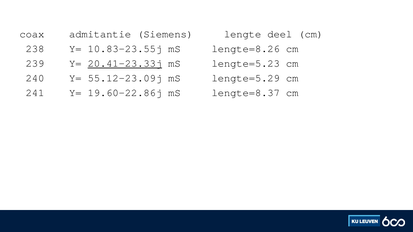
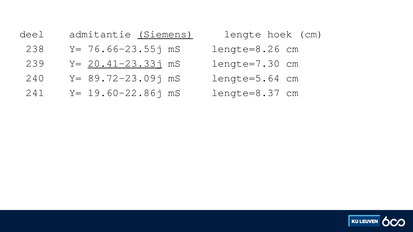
coax: coax -> deel (32, 34)
Siemens underline: none -> present (165, 34)
deel: deel -> hoek (280, 34)
10.83-23.55j: 10.83-23.55j -> 76.66-23.55j (125, 49)
lengte=5.23: lengte=5.23 -> lengte=7.30 (246, 64)
55.12-23.09j: 55.12-23.09j -> 89.72-23.09j (125, 78)
lengte=5.29: lengte=5.29 -> lengte=5.64 (246, 78)
